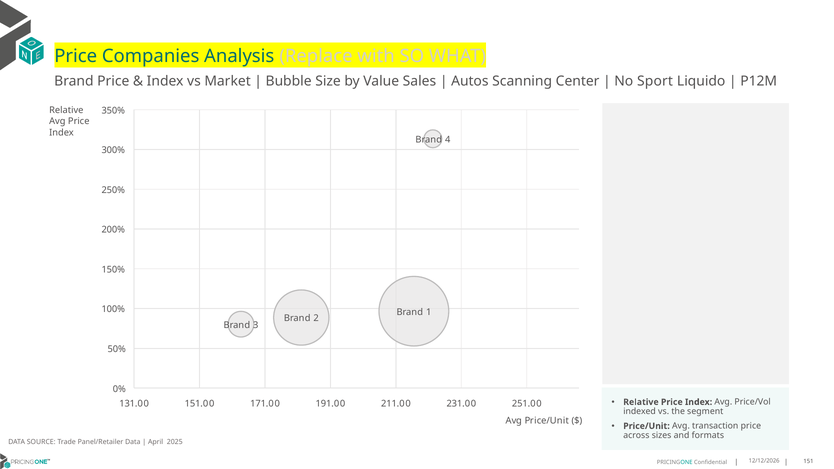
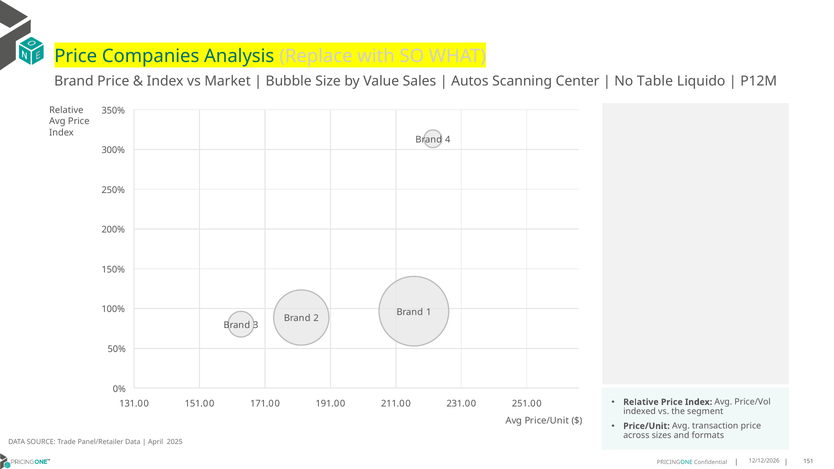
Sport: Sport -> Table (655, 81)
